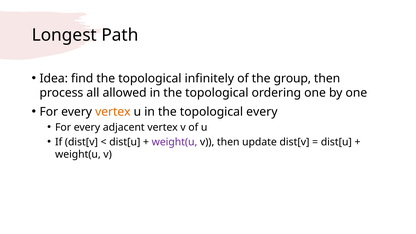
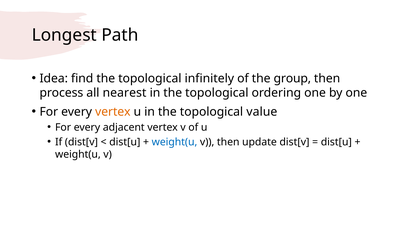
allowed: allowed -> nearest (125, 93)
topological every: every -> value (262, 112)
weight(u colour: purple -> blue (174, 142)
